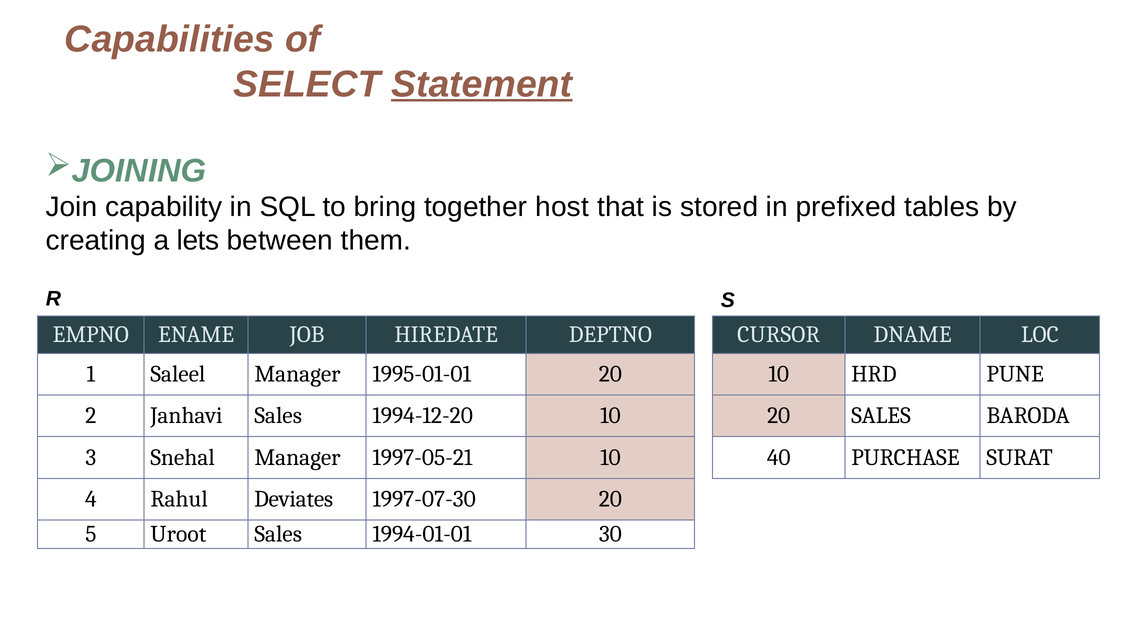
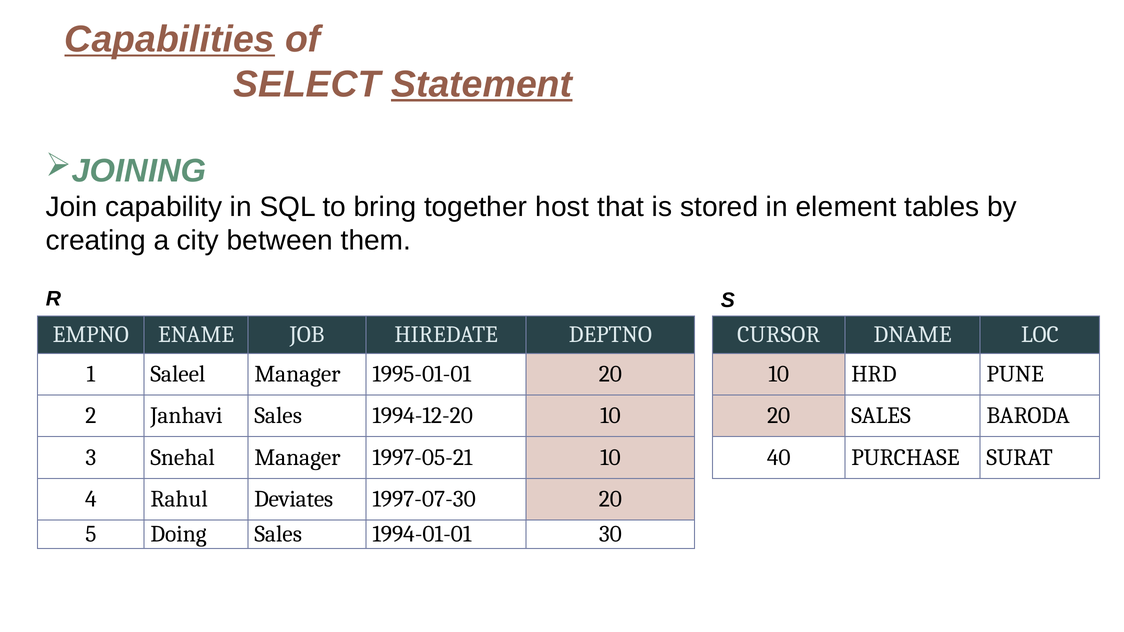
Capabilities underline: none -> present (170, 39)
prefixed: prefixed -> element (846, 207)
lets: lets -> city (198, 241)
Uroot: Uroot -> Doing (178, 534)
